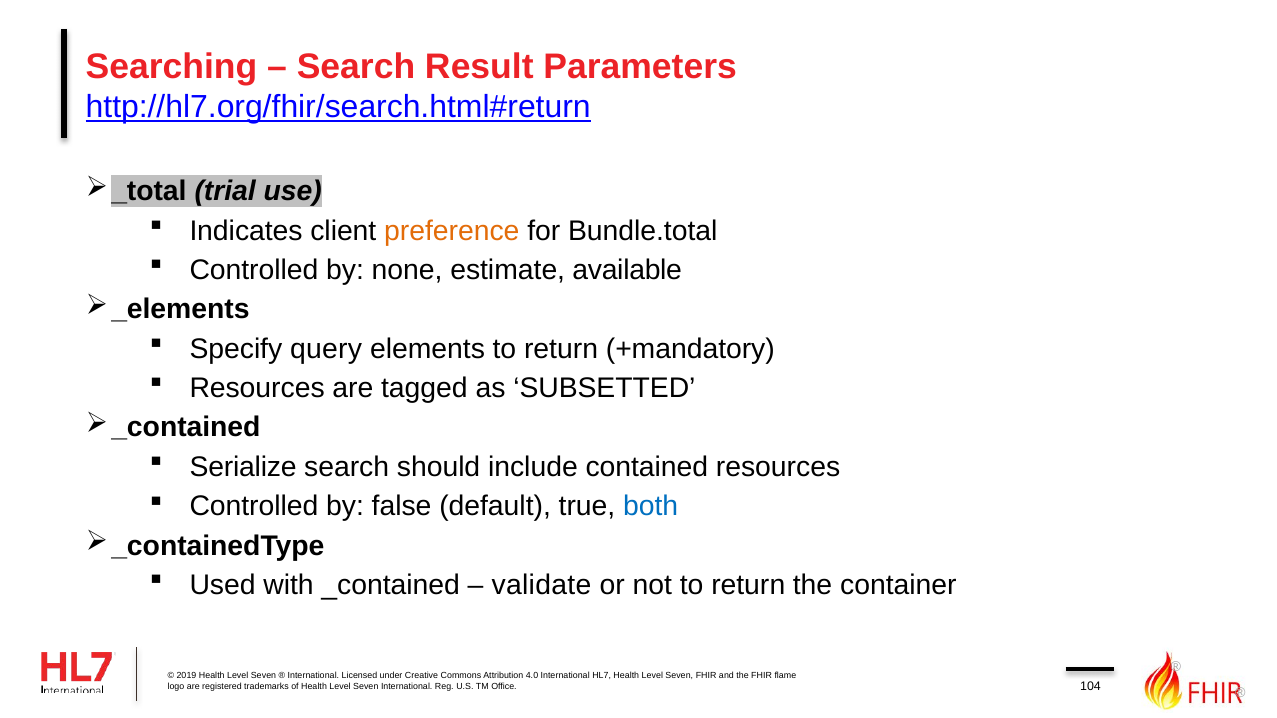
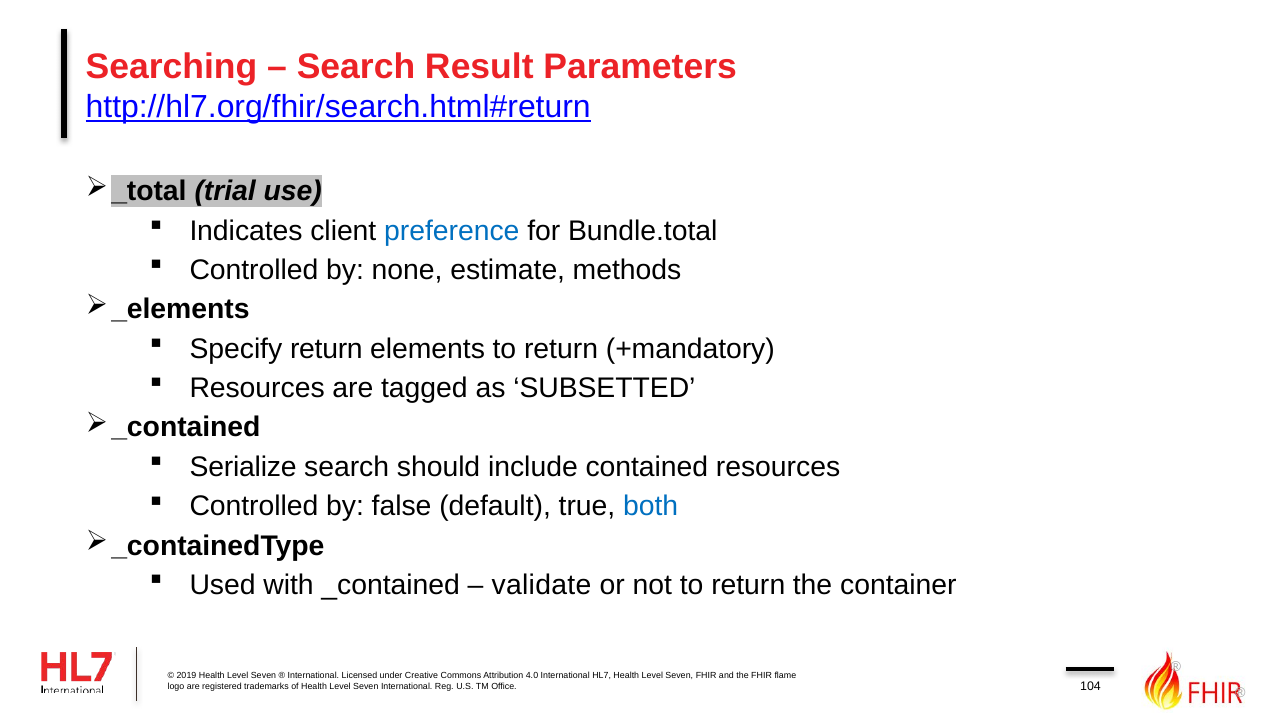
preference colour: orange -> blue (452, 231)
available: available -> methods (627, 270)
Specify query: query -> return (326, 349)
